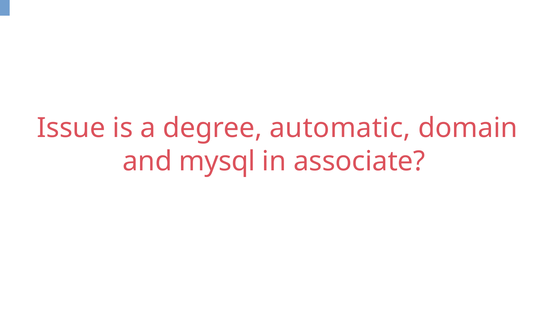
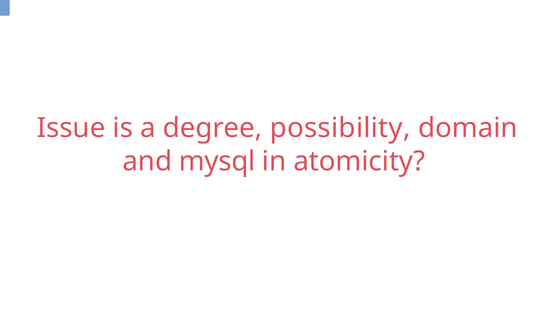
automatic: automatic -> possibility (340, 128)
associate: associate -> atomicity (359, 161)
